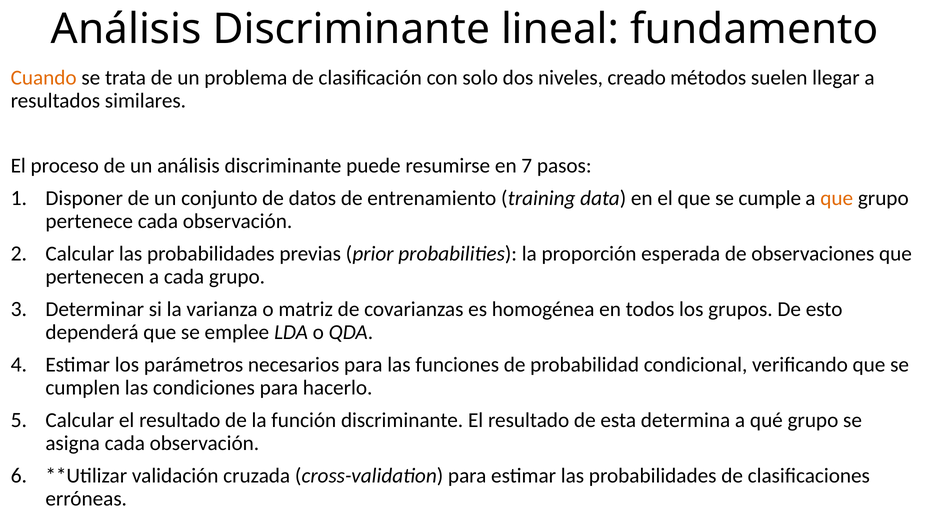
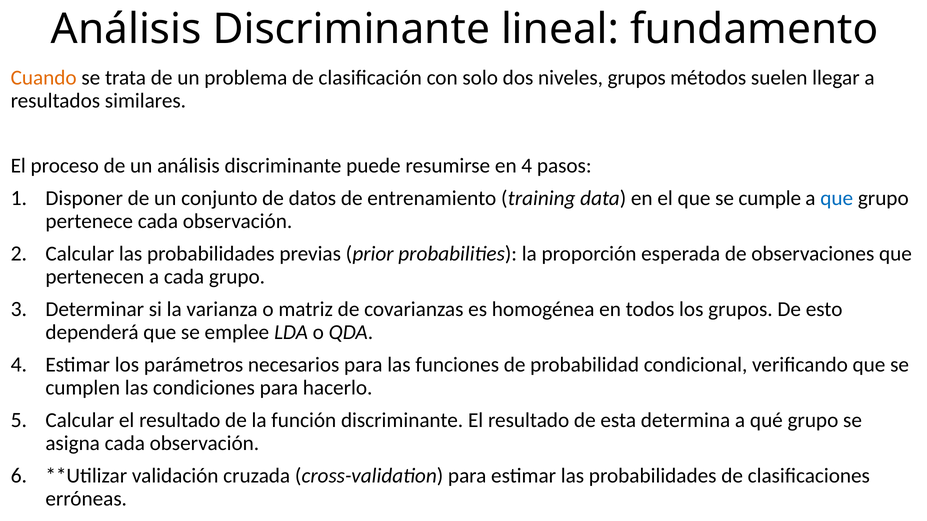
niveles creado: creado -> grupos (637, 78)
en 7: 7 -> 4 (527, 166)
que colour: orange -> blue (837, 198)
